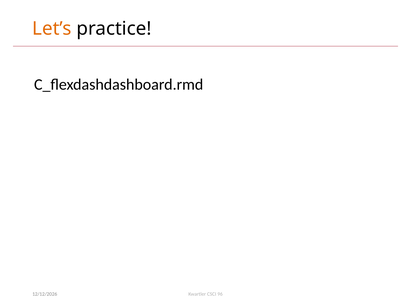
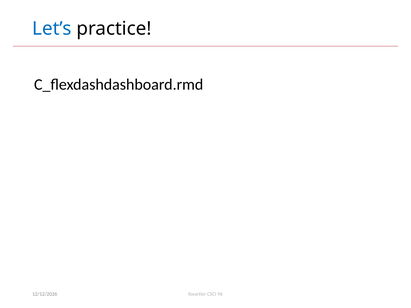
Let’s colour: orange -> blue (52, 28)
